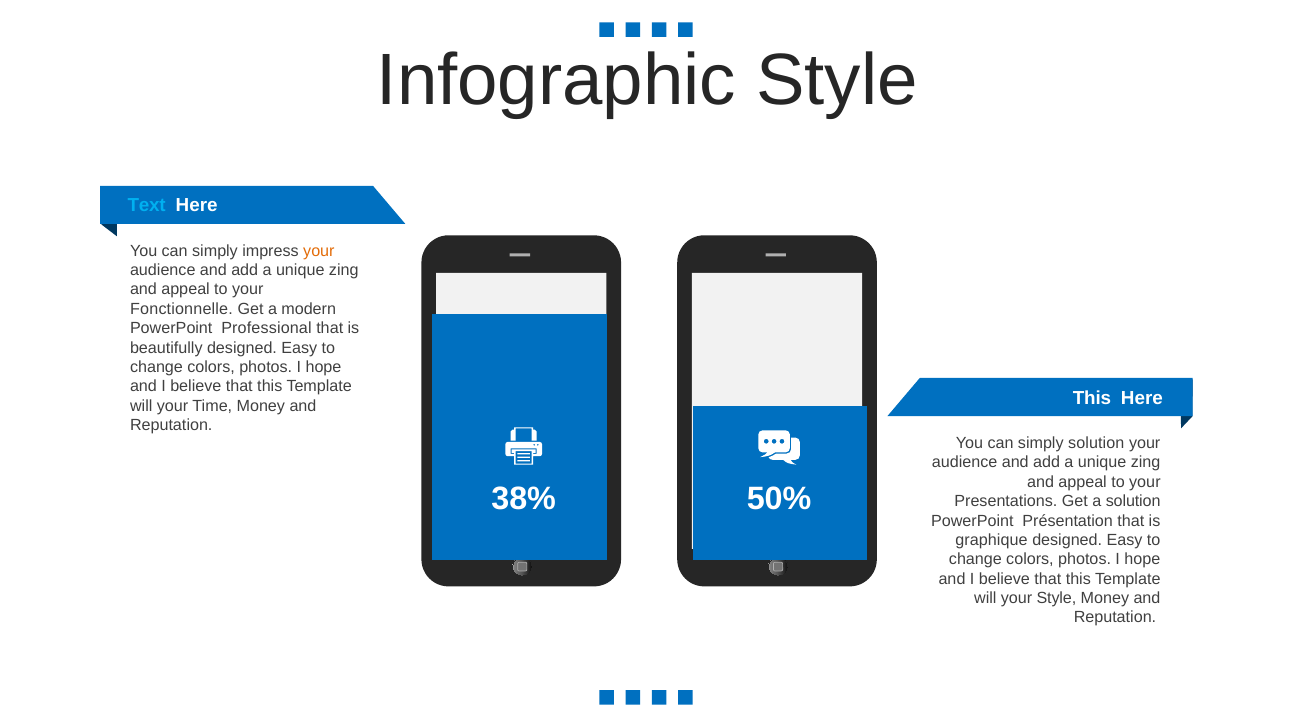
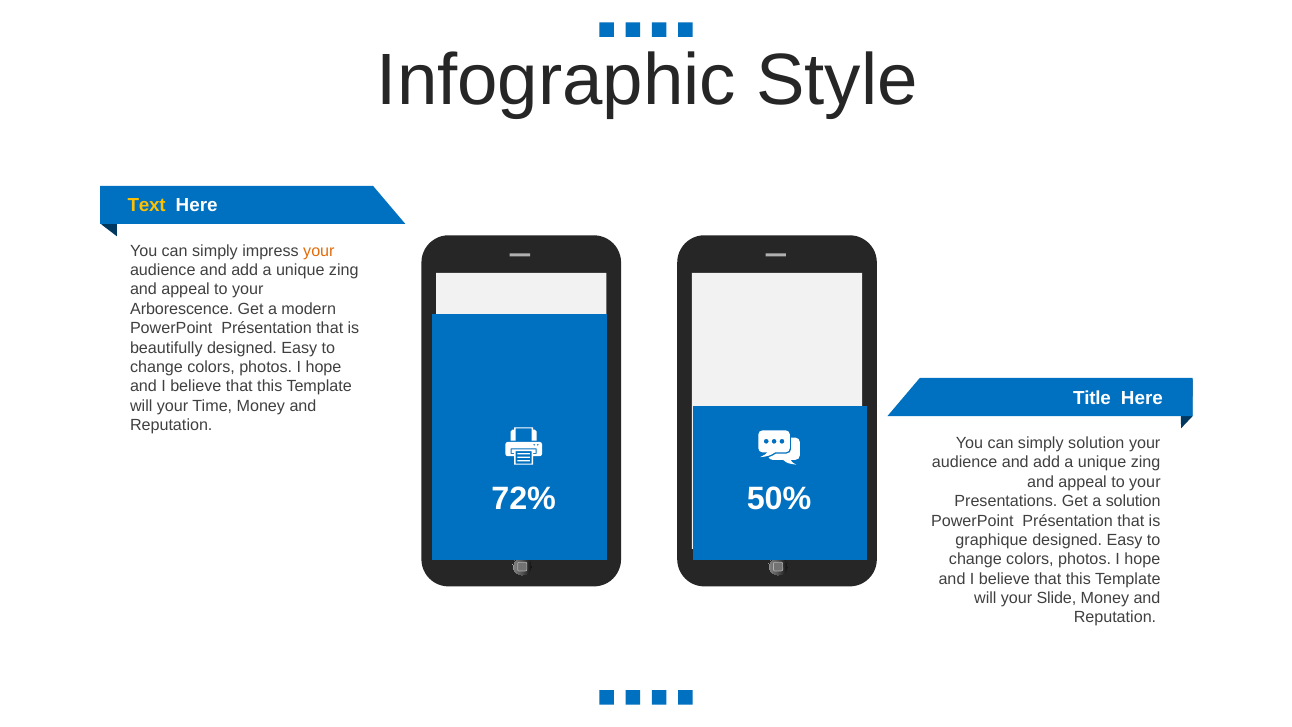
Text colour: light blue -> yellow (147, 205)
Fonctionnelle: Fonctionnelle -> Arborescence (182, 309)
Professional: Professional -> Présentation (267, 328)
This: This -> Title (1092, 398)
38%: 38% -> 72% (524, 499)
your Style: Style -> Slide (1056, 598)
